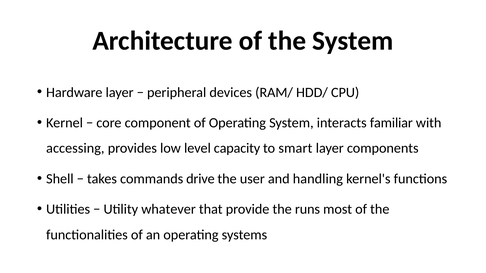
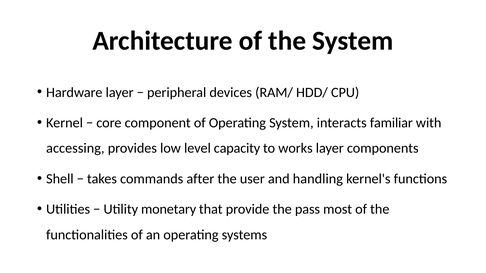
smart: smart -> works (295, 149)
drive: drive -> after (200, 179)
whatever: whatever -> monetary (169, 210)
runs: runs -> pass (308, 210)
